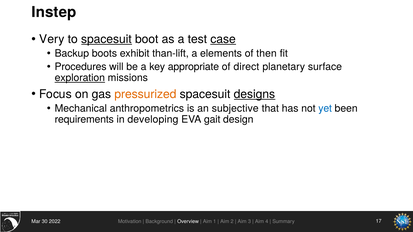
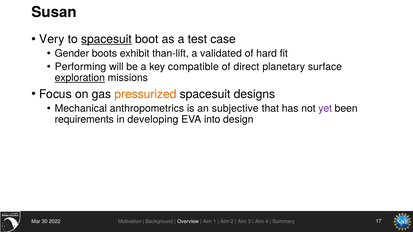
Instep: Instep -> Susan (54, 12)
case underline: present -> none (223, 39)
Backup: Backup -> Gender (72, 53)
elements: elements -> validated (221, 53)
then: then -> hard (267, 53)
Procedures: Procedures -> Performing (80, 67)
appropriate: appropriate -> compatible (193, 67)
designs underline: present -> none (255, 94)
yet colour: blue -> purple (325, 109)
gait: gait -> into (212, 120)
